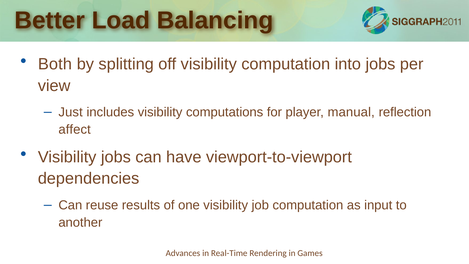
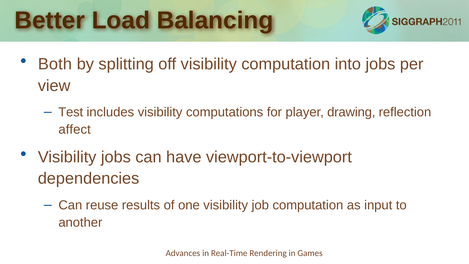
Just: Just -> Test (71, 112)
manual: manual -> drawing (351, 112)
